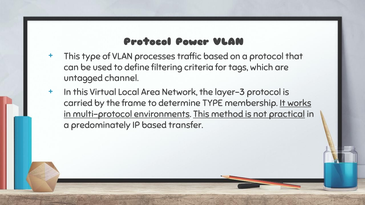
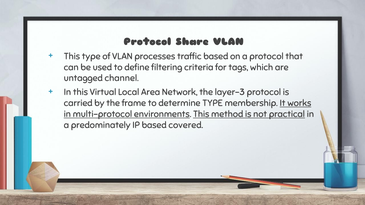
Power: Power -> Share (192, 42)
transfer: transfer -> covered (186, 125)
